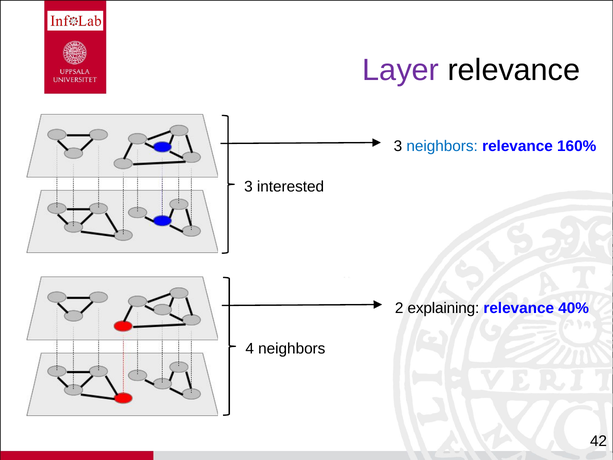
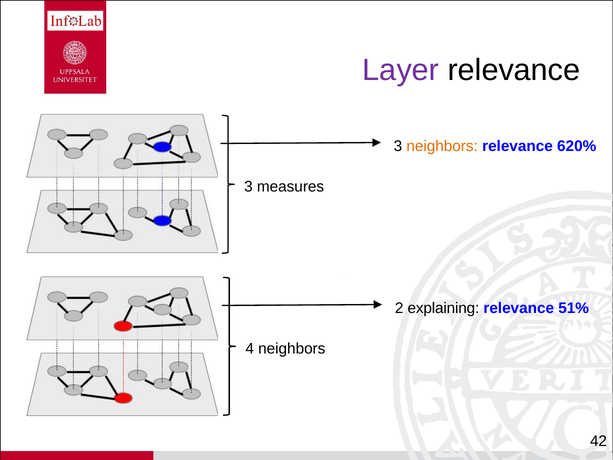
neighbors colour: blue -> orange (442, 146)
160%: 160% -> 620% (577, 146)
interested: interested -> measures (291, 186)
40%: 40% -> 51% (574, 308)
